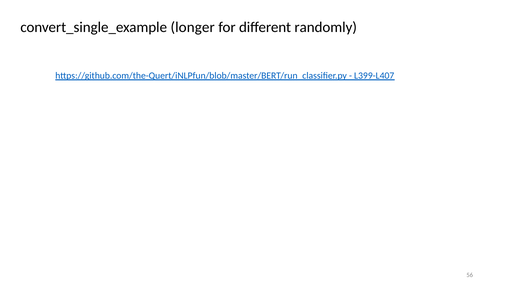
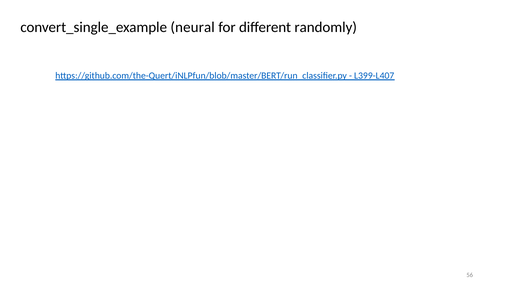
longer: longer -> neural (193, 27)
